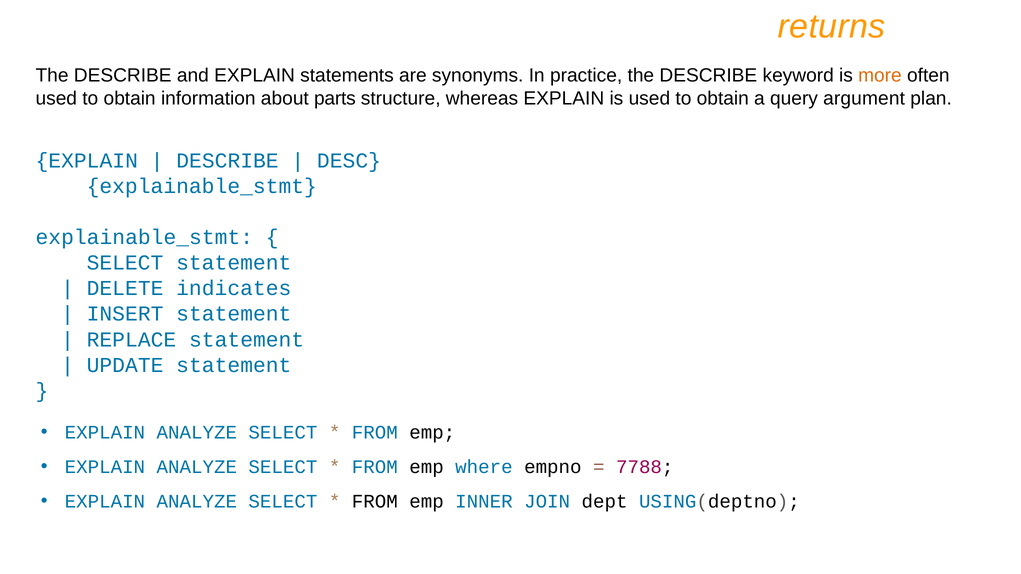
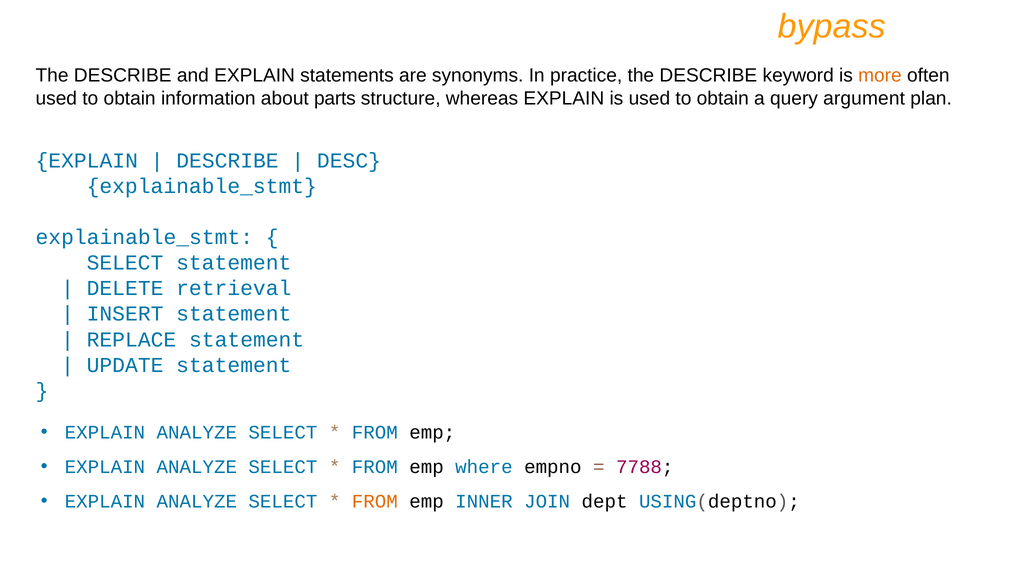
returns: returns -> bypass (832, 27)
indicates: indicates -> retrieval (234, 289)
FROM colour: black -> orange (375, 502)
